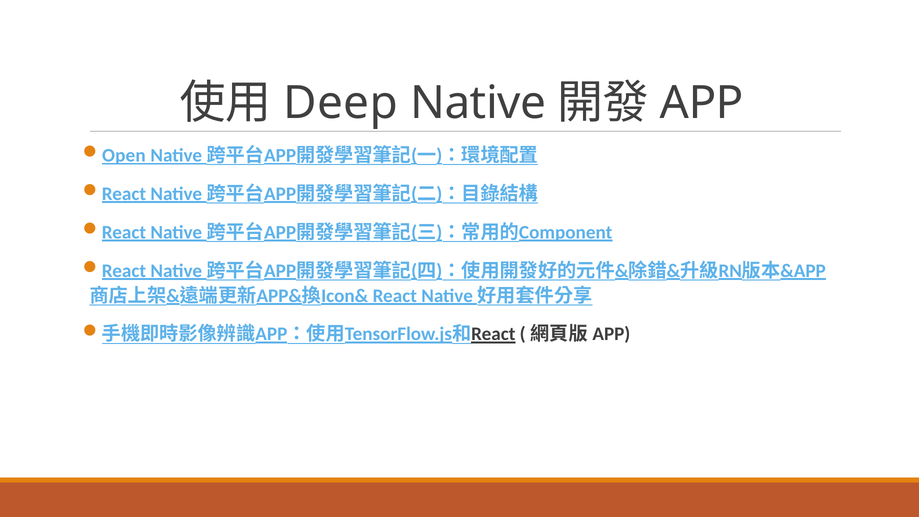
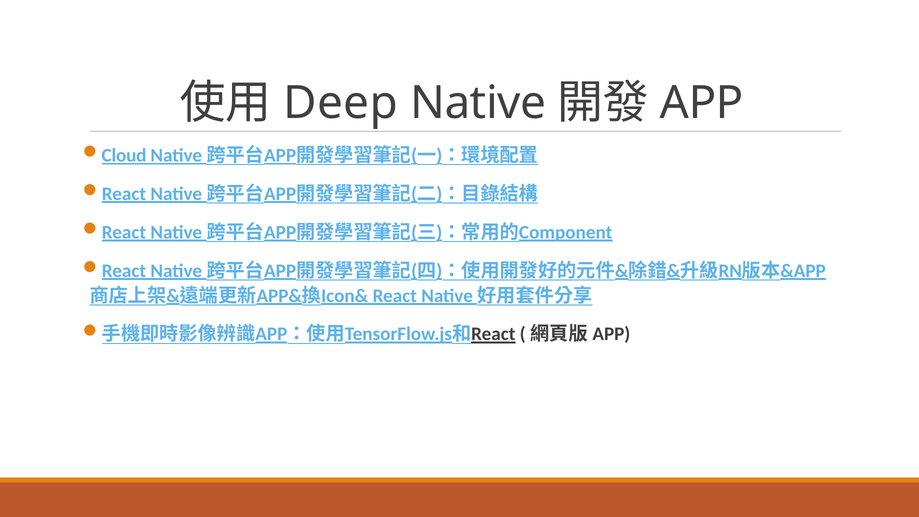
Open: Open -> Cloud (124, 155)
